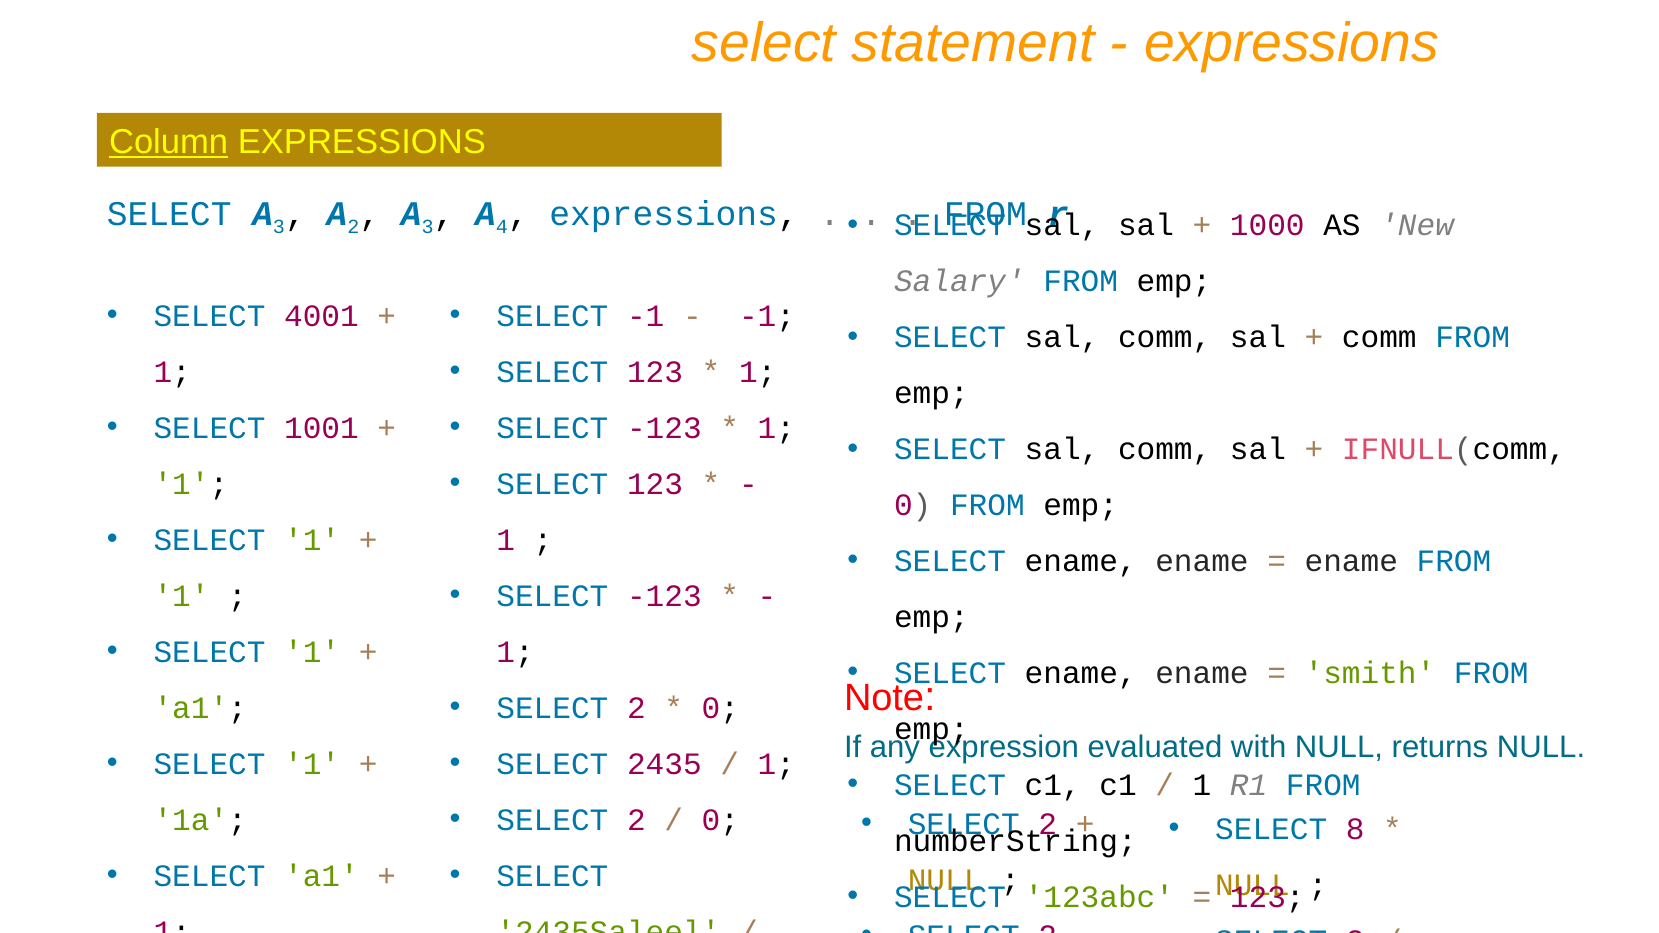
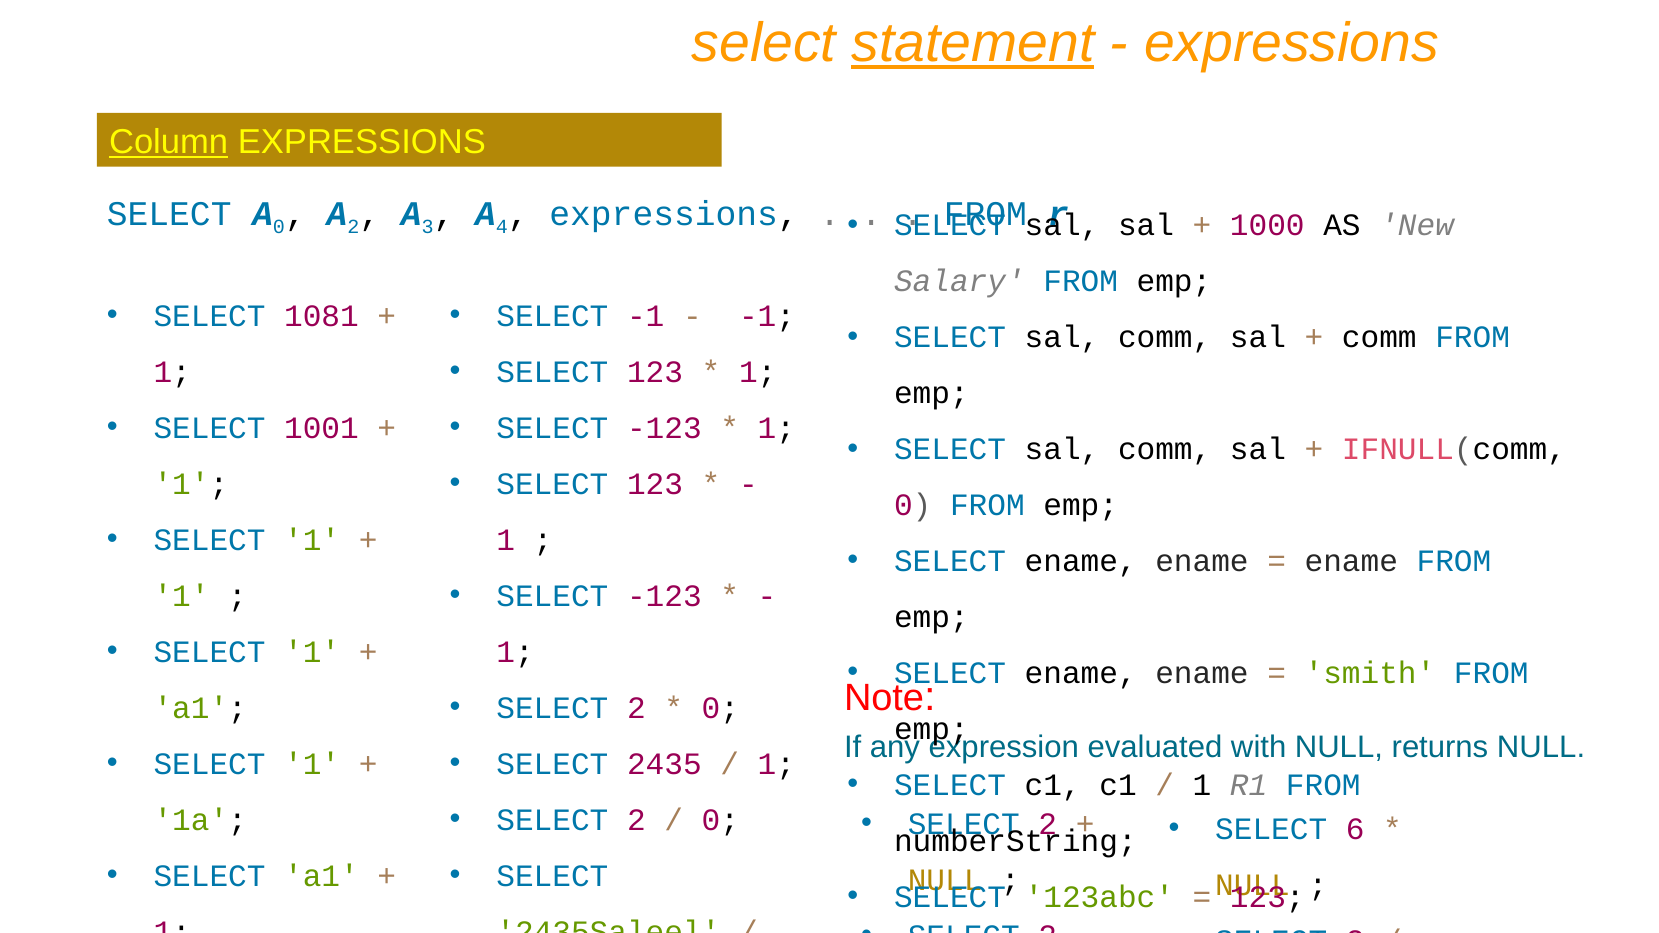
statement underline: none -> present (973, 43)
3: 3 -> 0 (279, 227)
4001: 4001 -> 1081 (321, 316)
8: 8 -> 6 (1355, 829)
